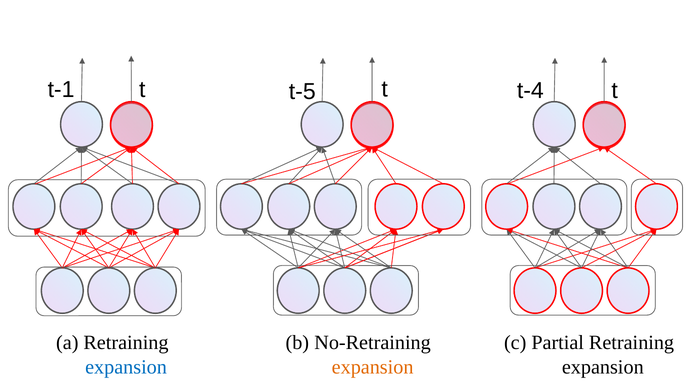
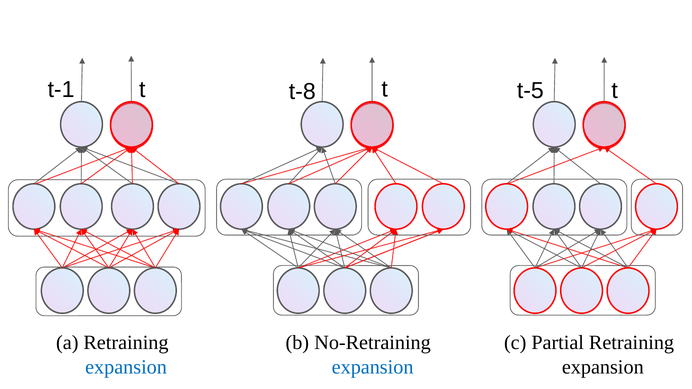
t-5: t-5 -> t-8 (302, 91)
t-4: t-4 -> t-5 (530, 91)
expansion colour: orange -> blue (373, 367)
